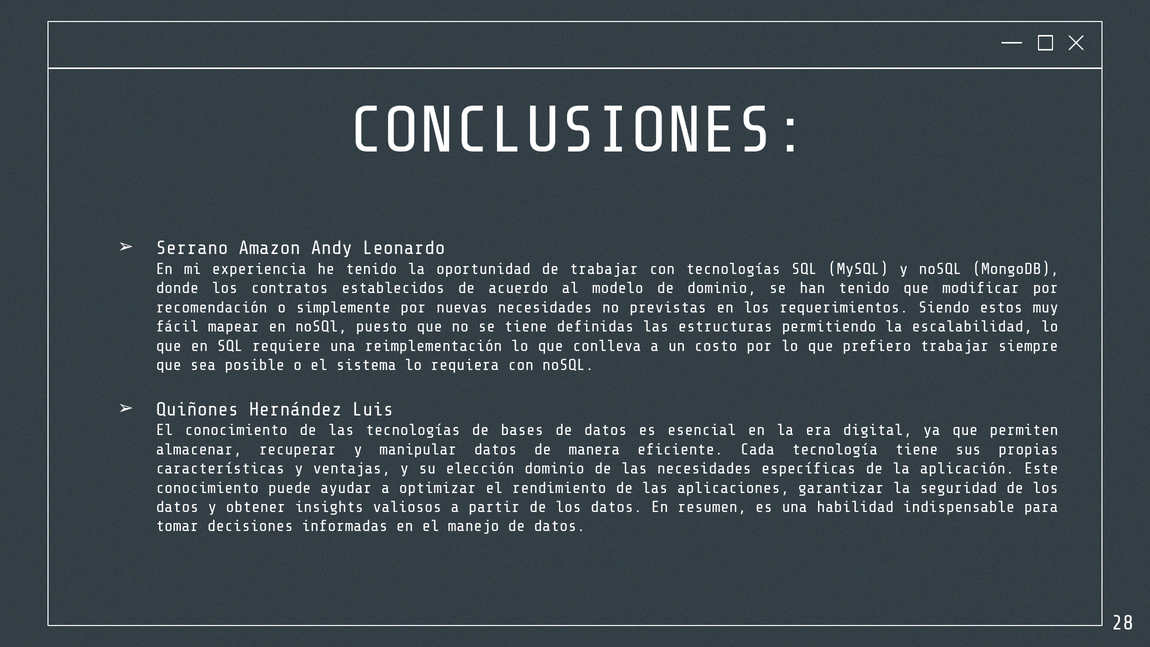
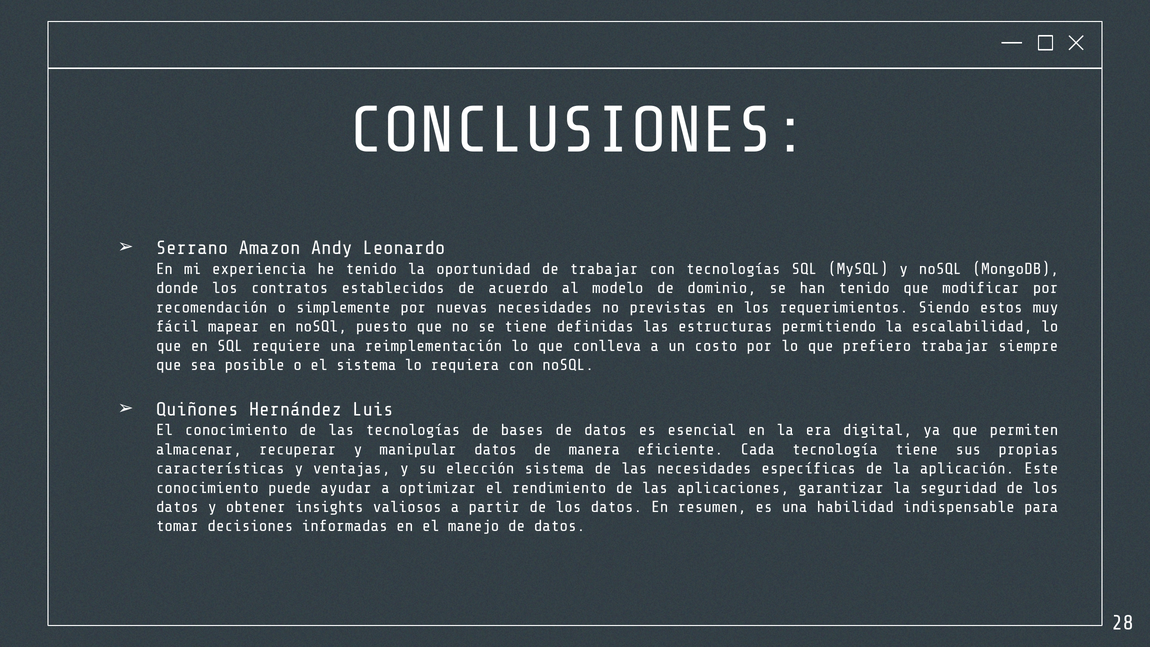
elección dominio: dominio -> sistema (554, 468)
